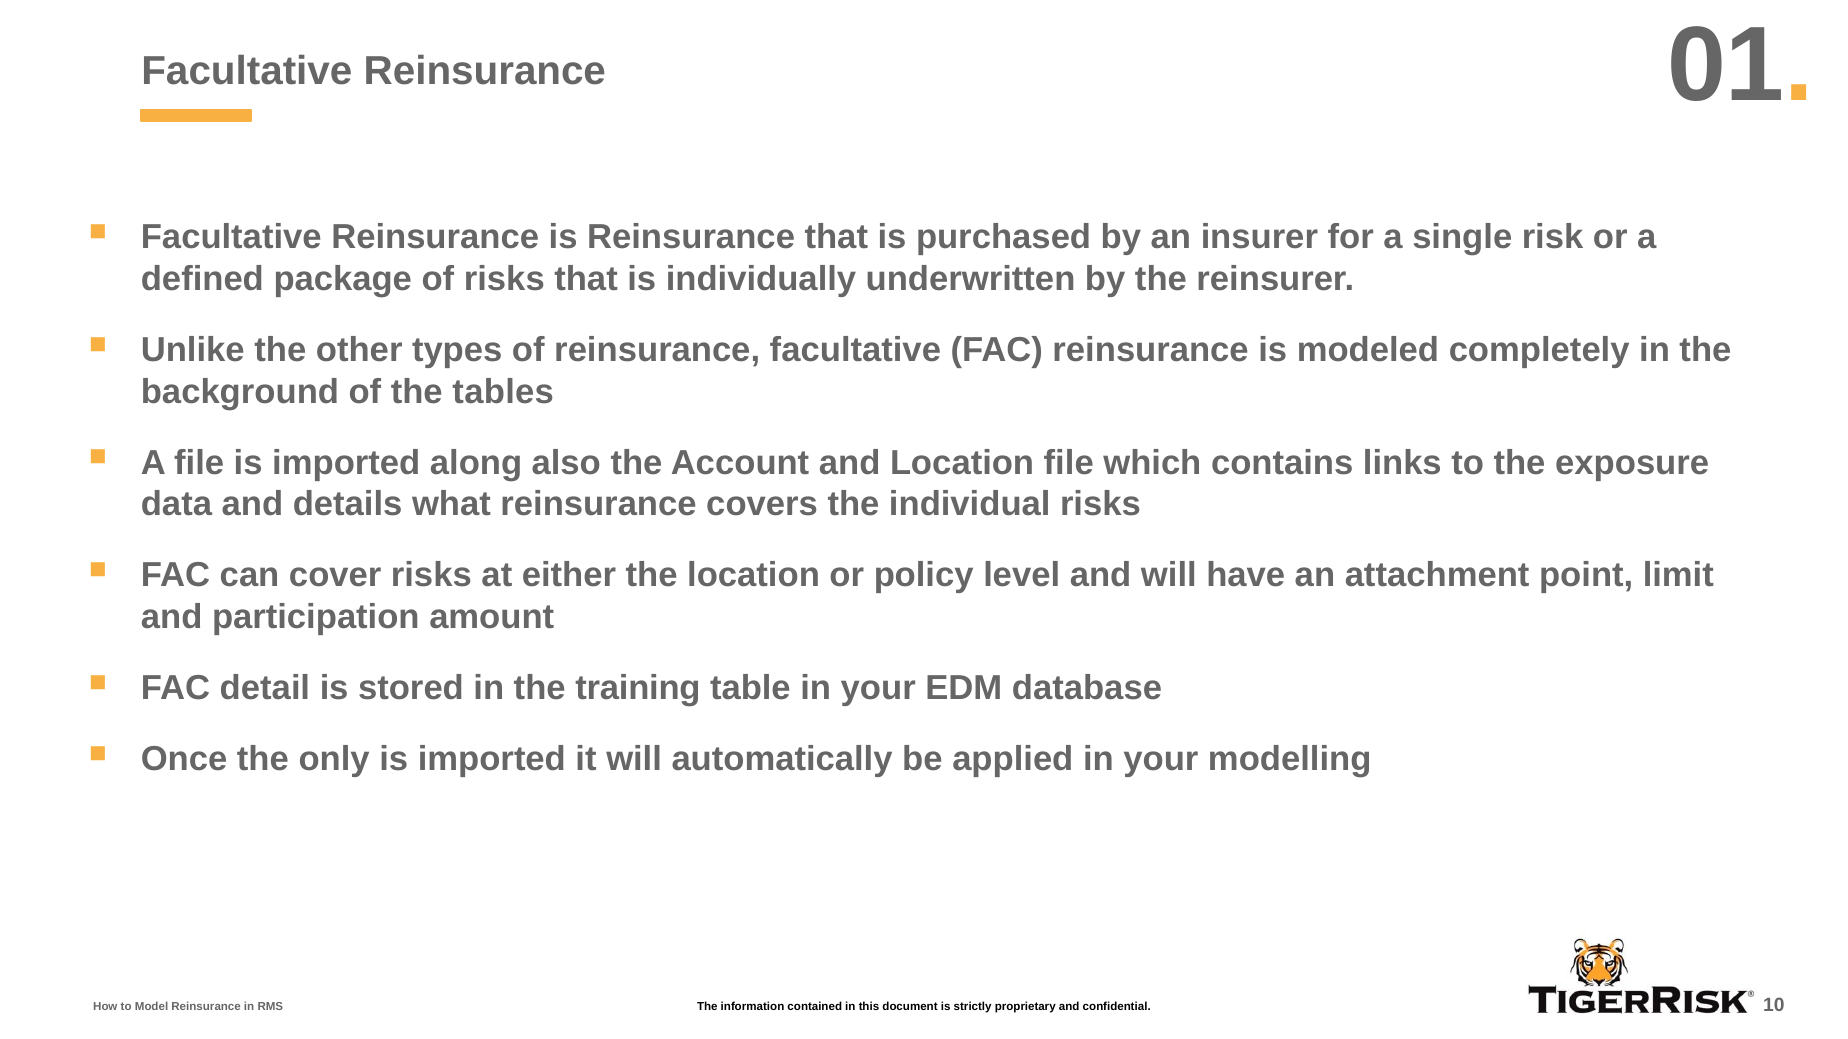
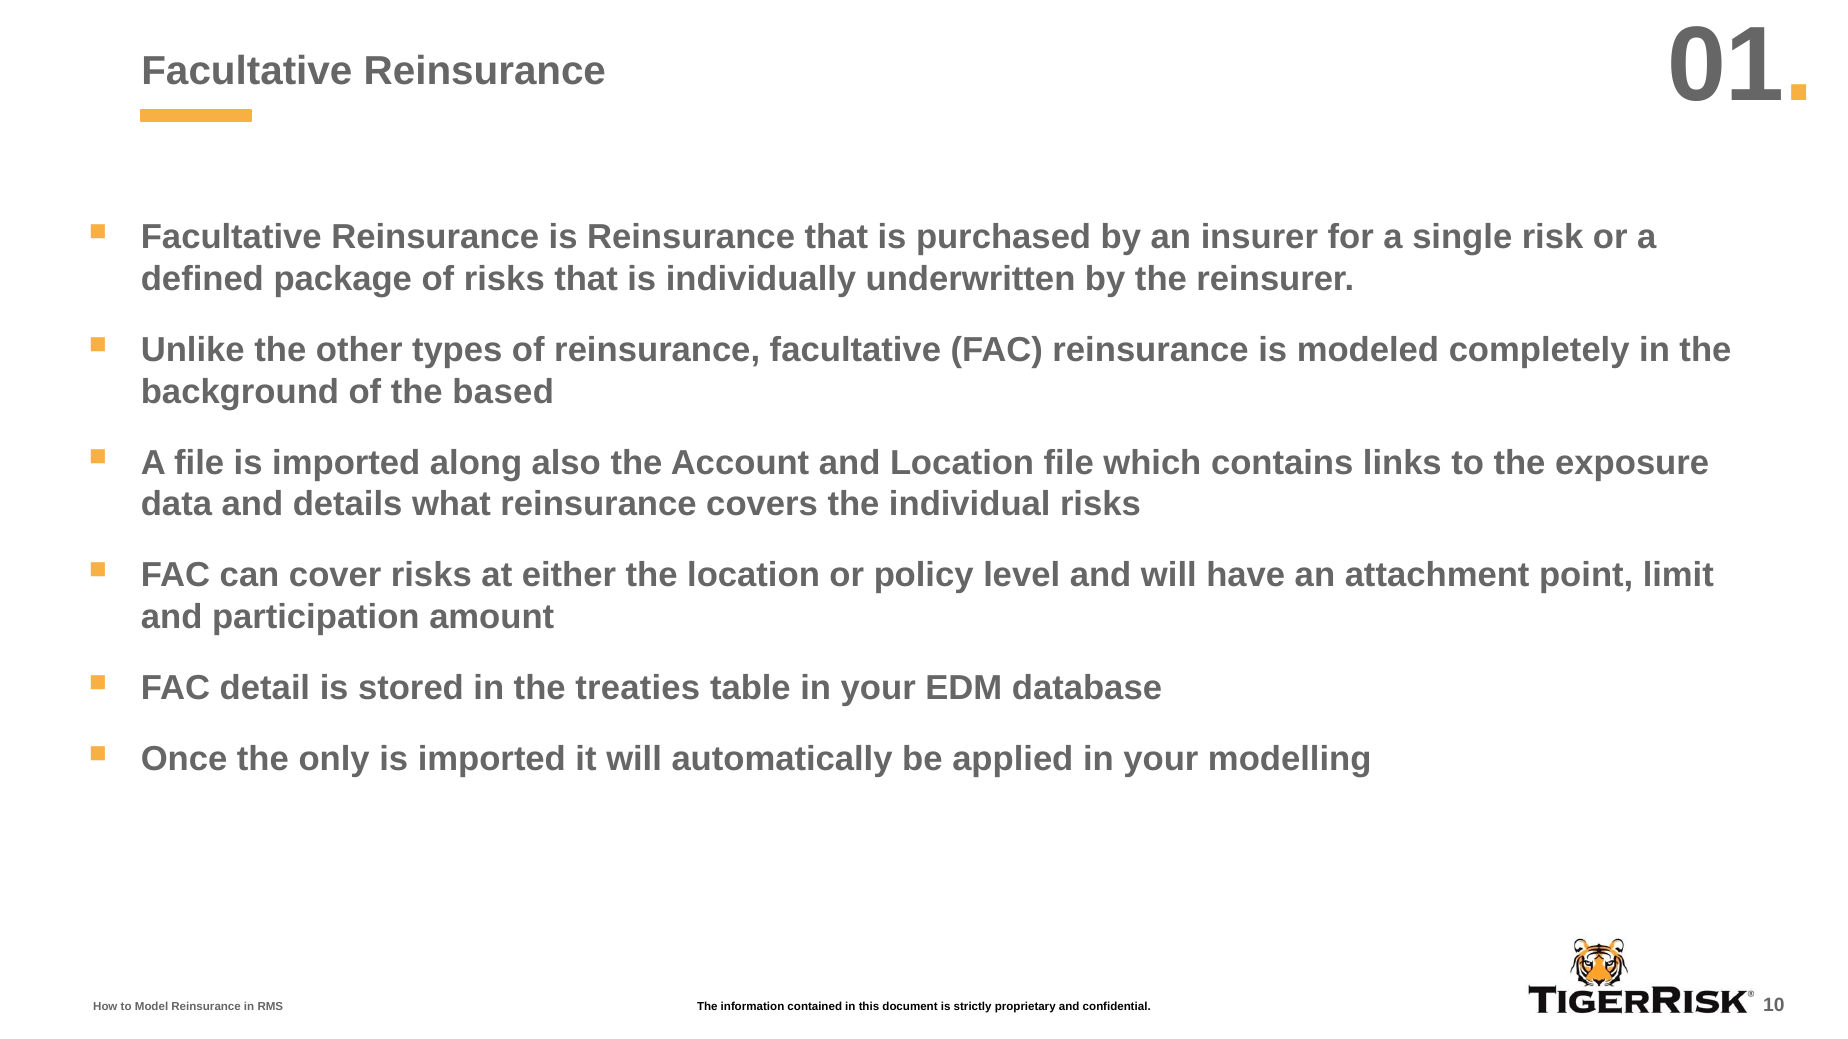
tables: tables -> based (503, 392)
training: training -> treaties (638, 688)
